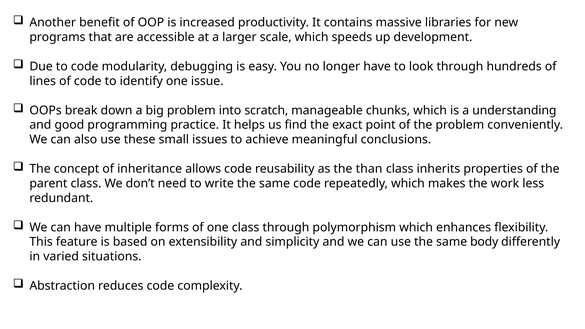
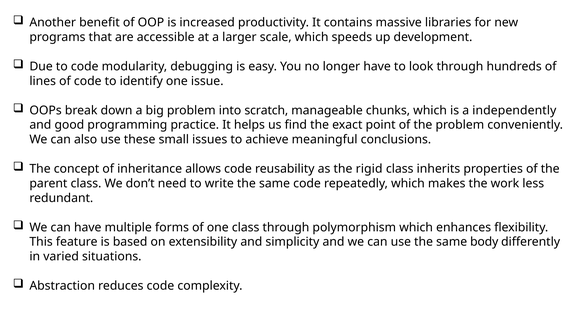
understanding: understanding -> independently (514, 110)
than: than -> rigid (369, 169)
